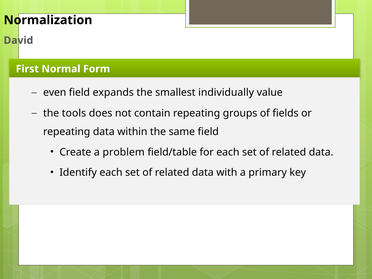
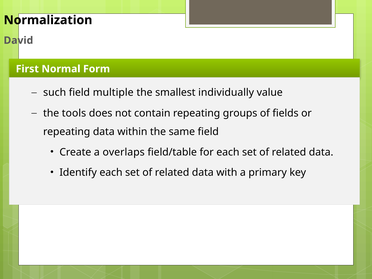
even: even -> such (55, 93)
expands: expands -> multiple (113, 93)
problem: problem -> overlaps (124, 152)
